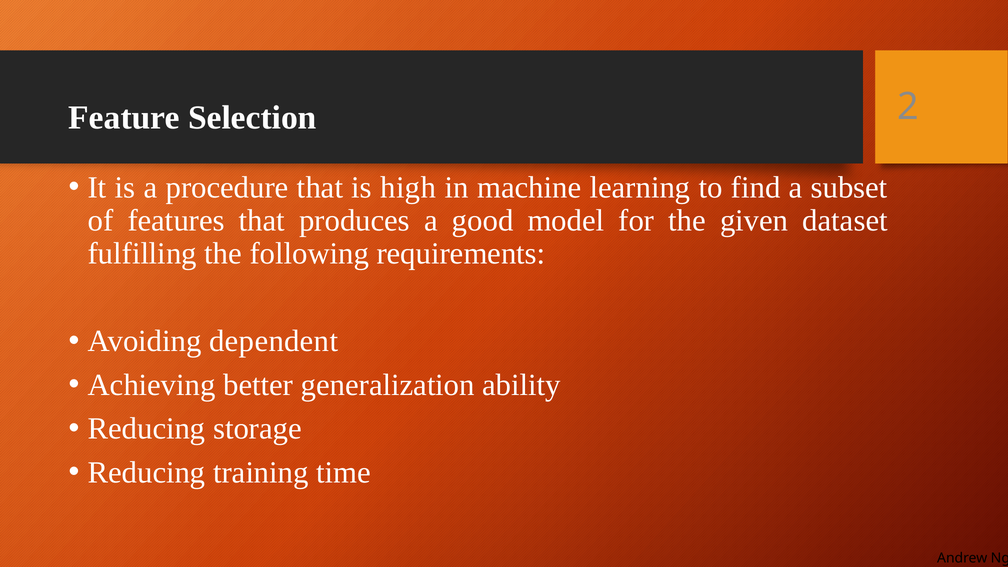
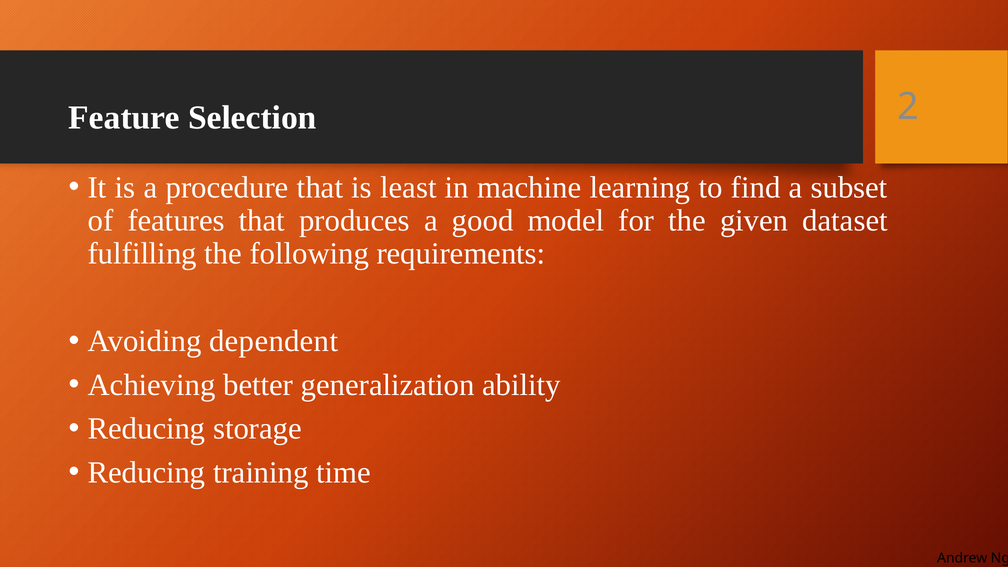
high: high -> least (408, 187)
